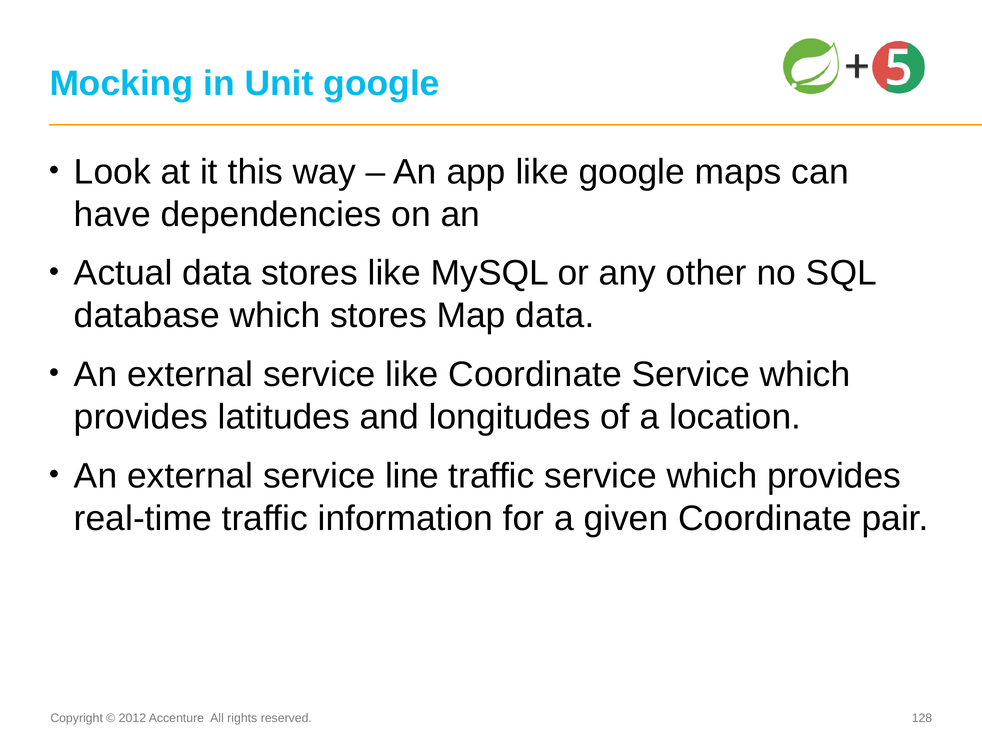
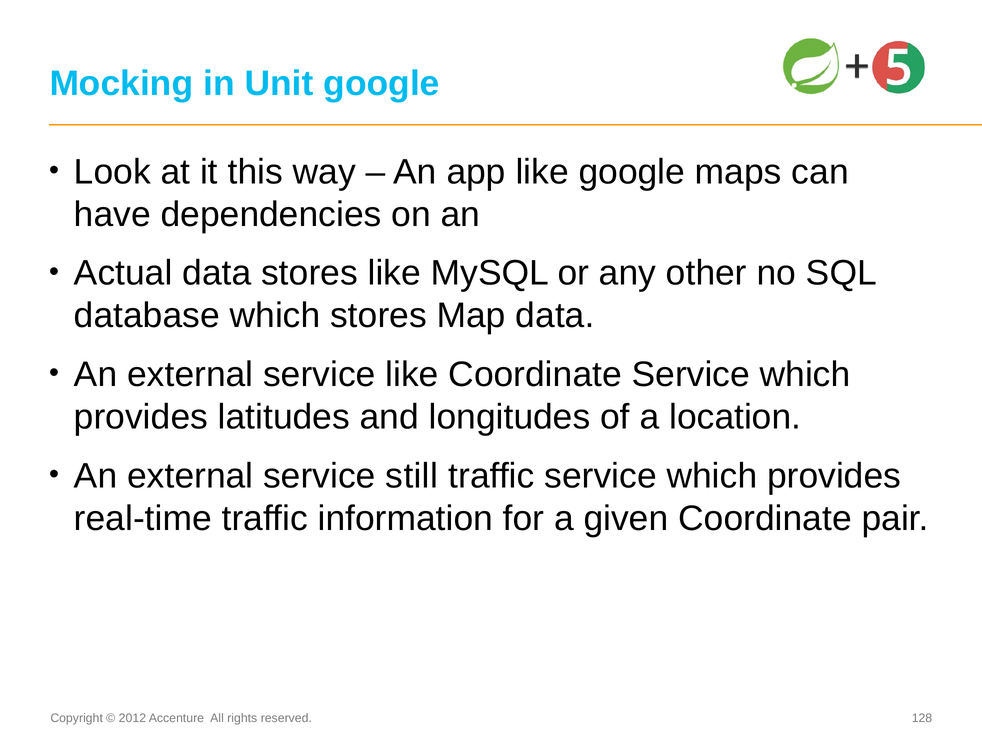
line: line -> still (412, 476)
